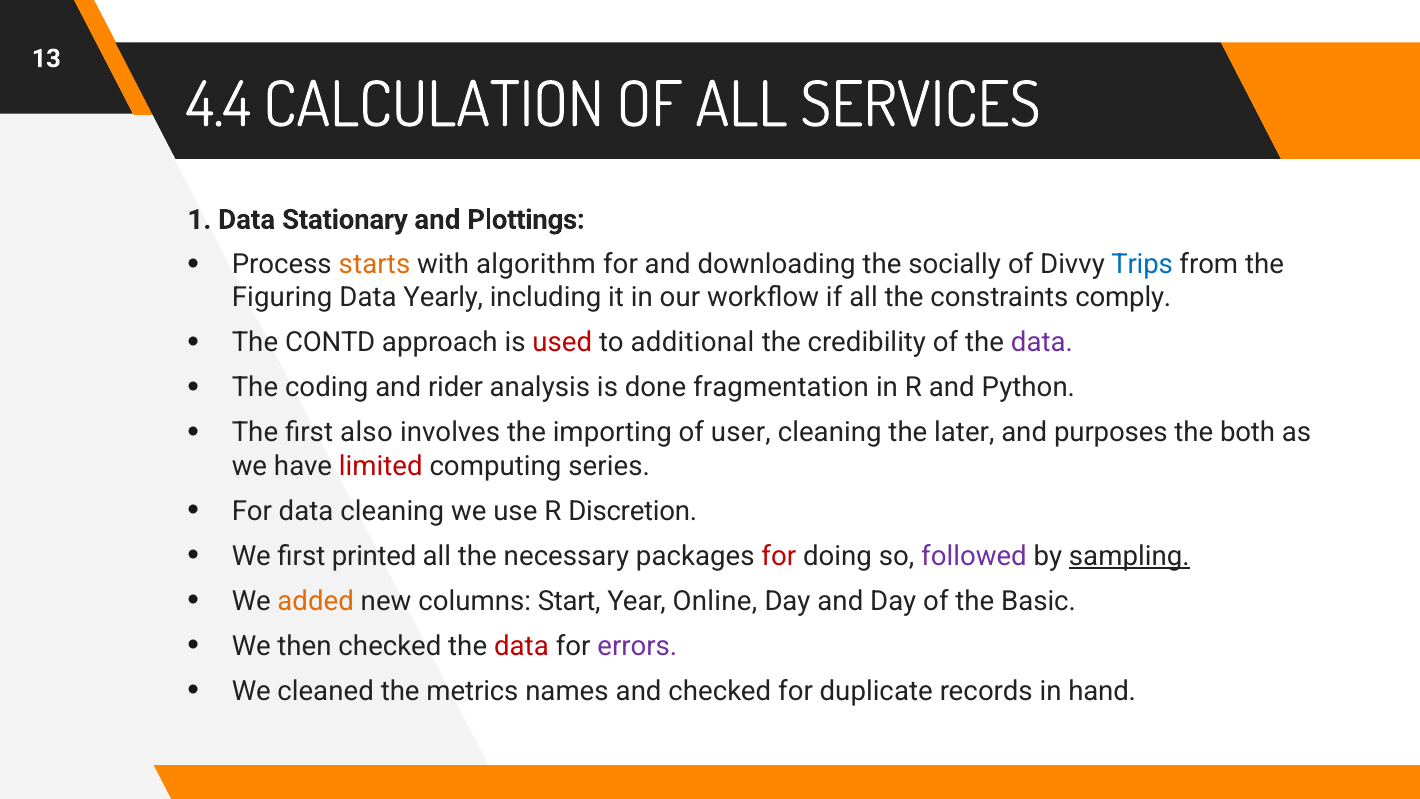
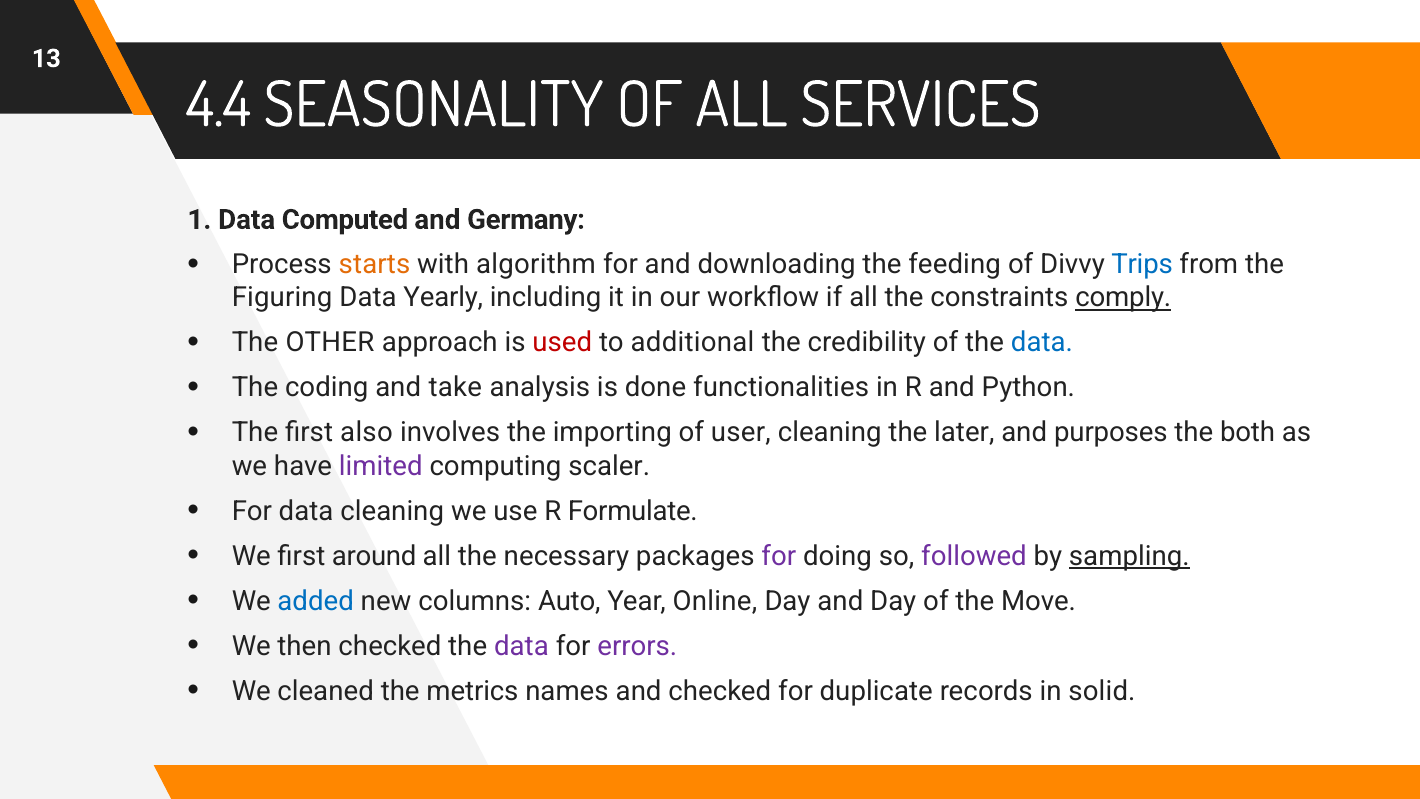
CALCULATION: CALCULATION -> SEASONALITY (434, 105)
Stationary: Stationary -> Computed (345, 220)
Plottings: Plottings -> Germany (526, 220)
socially: socially -> feeding (955, 265)
comply underline: none -> present (1123, 298)
CONTD: CONTD -> OTHER (330, 343)
data colour: purple -> blue (1042, 343)
rider: rider -> take (455, 388)
fragmentation: fragmentation -> functionalities (781, 388)
limited colour: red -> purple (381, 466)
series: series -> scaler (609, 466)
Discretion: Discretion -> Formulate (633, 511)
printed: printed -> around (374, 556)
for colour: red -> purple (779, 556)
added colour: orange -> blue (316, 601)
Start: Start -> Auto (569, 601)
Basic: Basic -> Move (1039, 601)
data colour: red -> purple (521, 646)
hand: hand -> solid (1102, 691)
